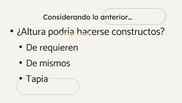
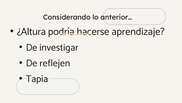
constructos: constructos -> aprendizaje (138, 31)
requieren: requieren -> investigar (59, 47)
mismos: mismos -> reflejen (55, 63)
